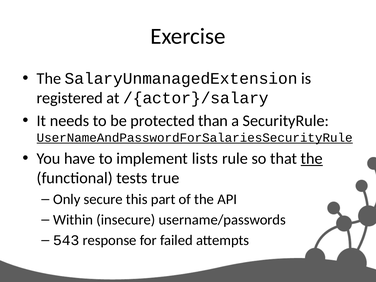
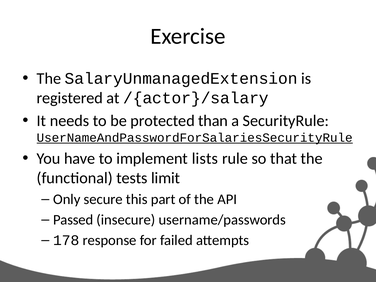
the underline: present -> none (312, 159)
true: true -> limit (166, 178)
Within: Within -> Passed (73, 220)
543: 543 -> 178 (66, 240)
